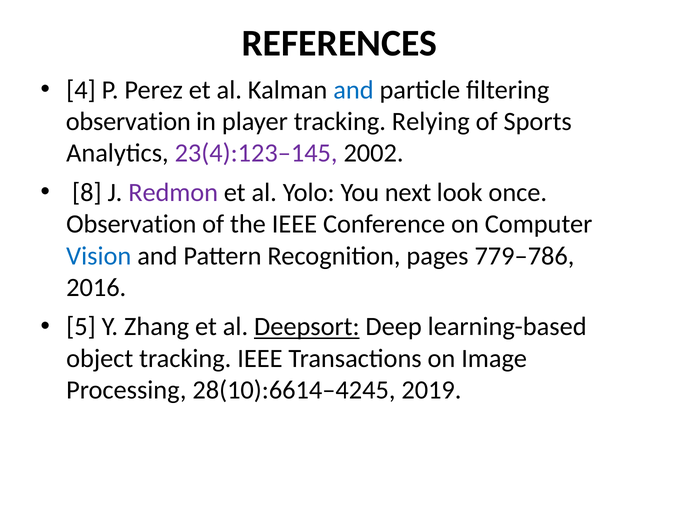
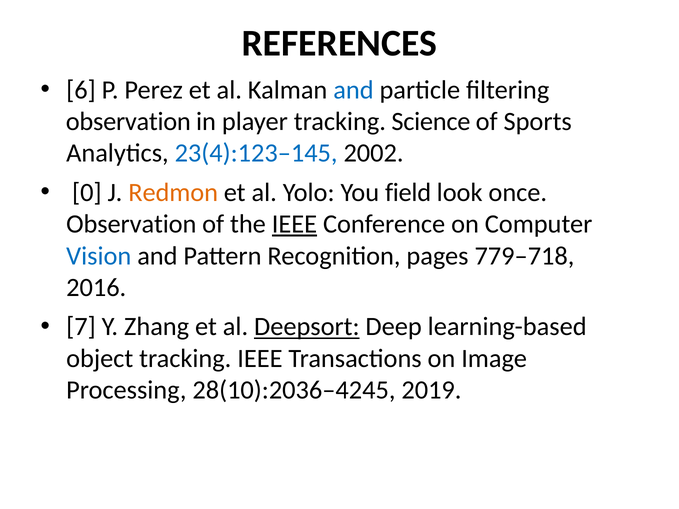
4: 4 -> 6 (81, 90)
Relying: Relying -> Science (431, 122)
23(4):123–145 colour: purple -> blue (256, 153)
8: 8 -> 0 (87, 193)
Redmon colour: purple -> orange (173, 193)
next: next -> field (408, 193)
IEEE underline: none -> present (294, 224)
779–786: 779–786 -> 779–718 (524, 256)
5: 5 -> 7 (81, 327)
28(10):6614–4245: 28(10):6614–4245 -> 28(10):2036–4245 (294, 390)
